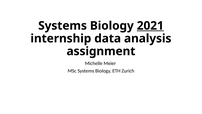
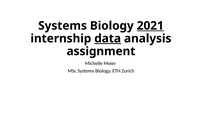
data underline: none -> present (108, 38)
